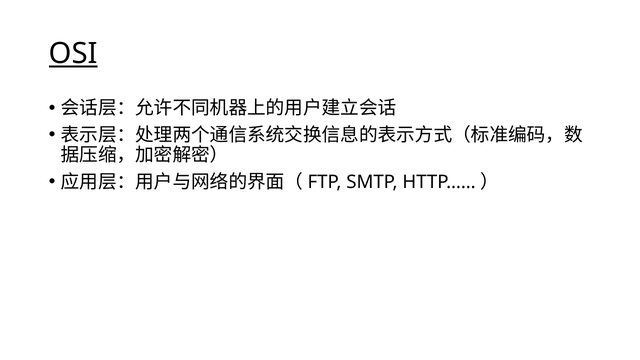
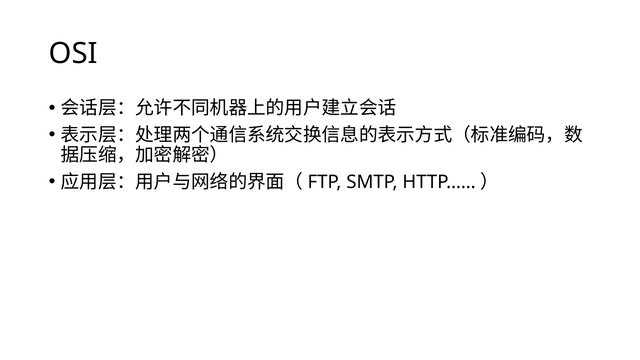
OSI underline: present -> none (73, 54)
